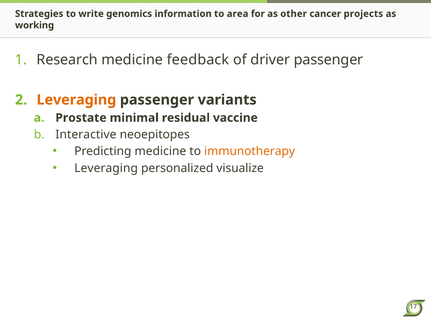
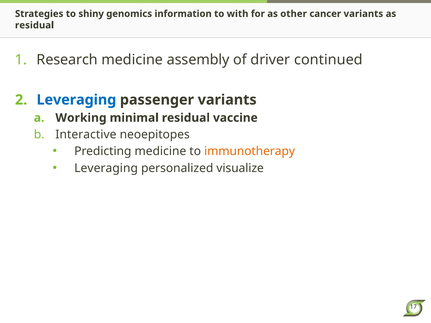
write: write -> shiny (91, 14)
area: area -> with (238, 14)
cancer projects: projects -> variants (363, 14)
working: working -> residual (34, 25)
feedback: feedback -> assembly (198, 60)
driver passenger: passenger -> continued (328, 60)
Leveraging colour: orange -> blue (76, 100)
Prostate: Prostate -> Working (81, 118)
